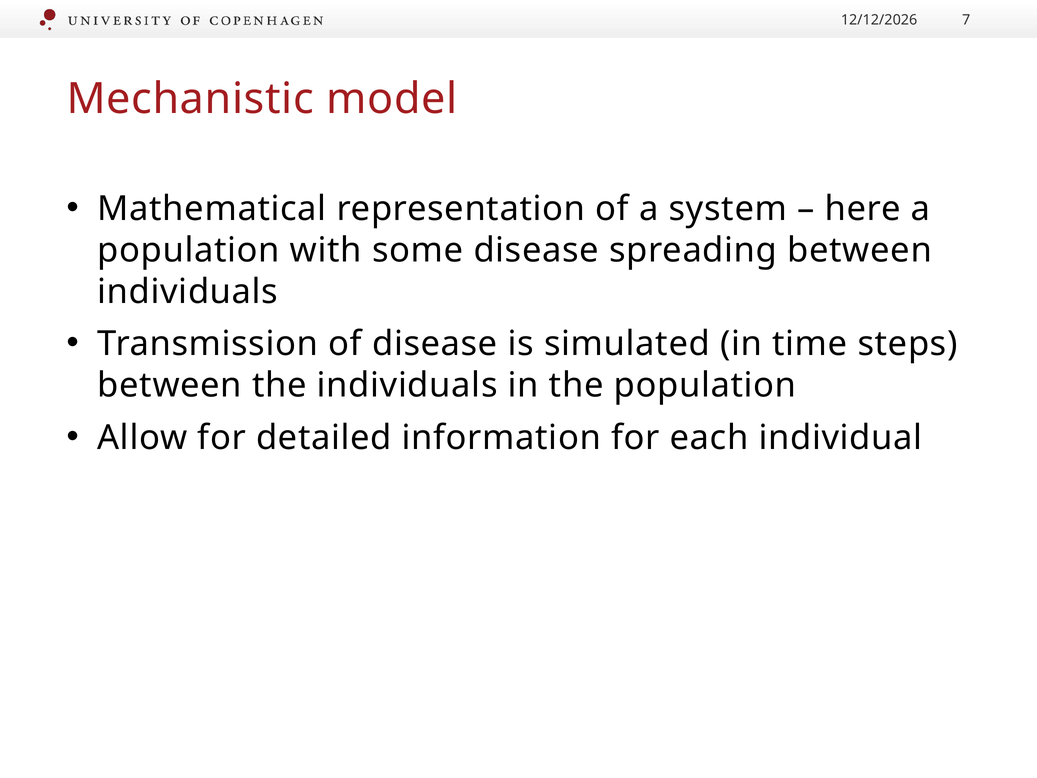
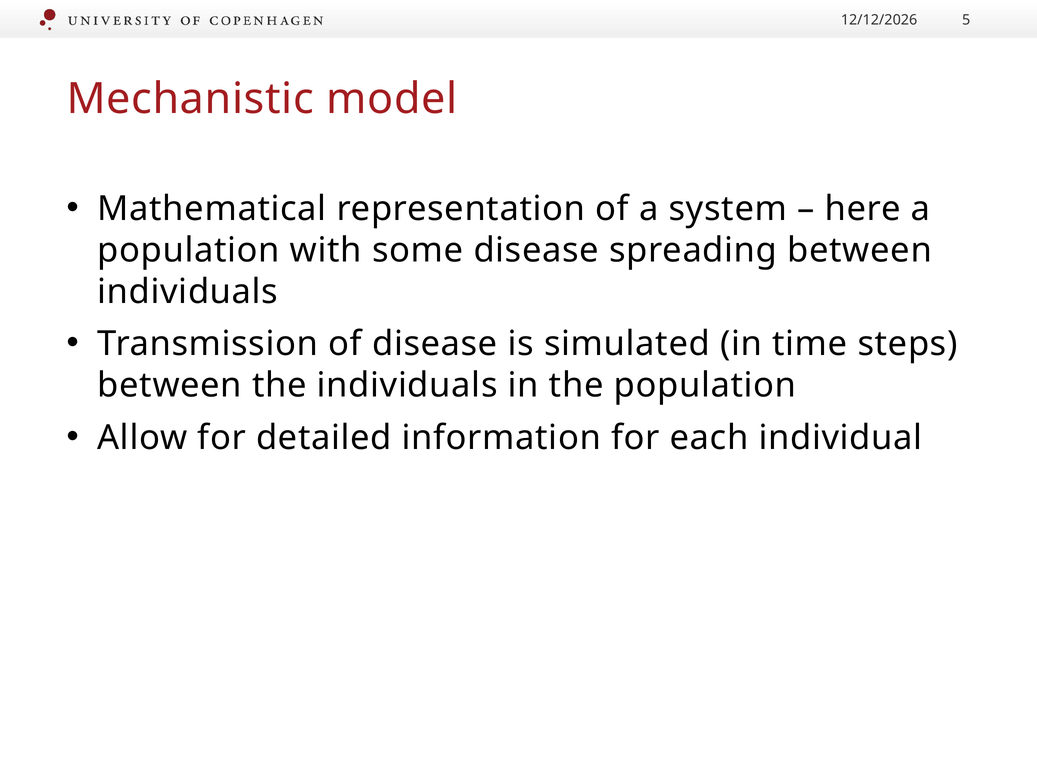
7: 7 -> 5 (966, 20)
